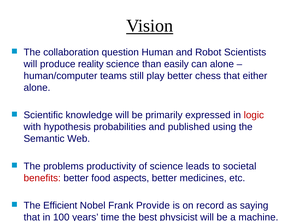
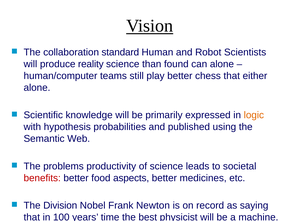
question: question -> standard (120, 52)
easily: easily -> found (176, 64)
logic colour: red -> orange (254, 115)
Efficient: Efficient -> Division (60, 206)
Provide: Provide -> Newton (153, 206)
